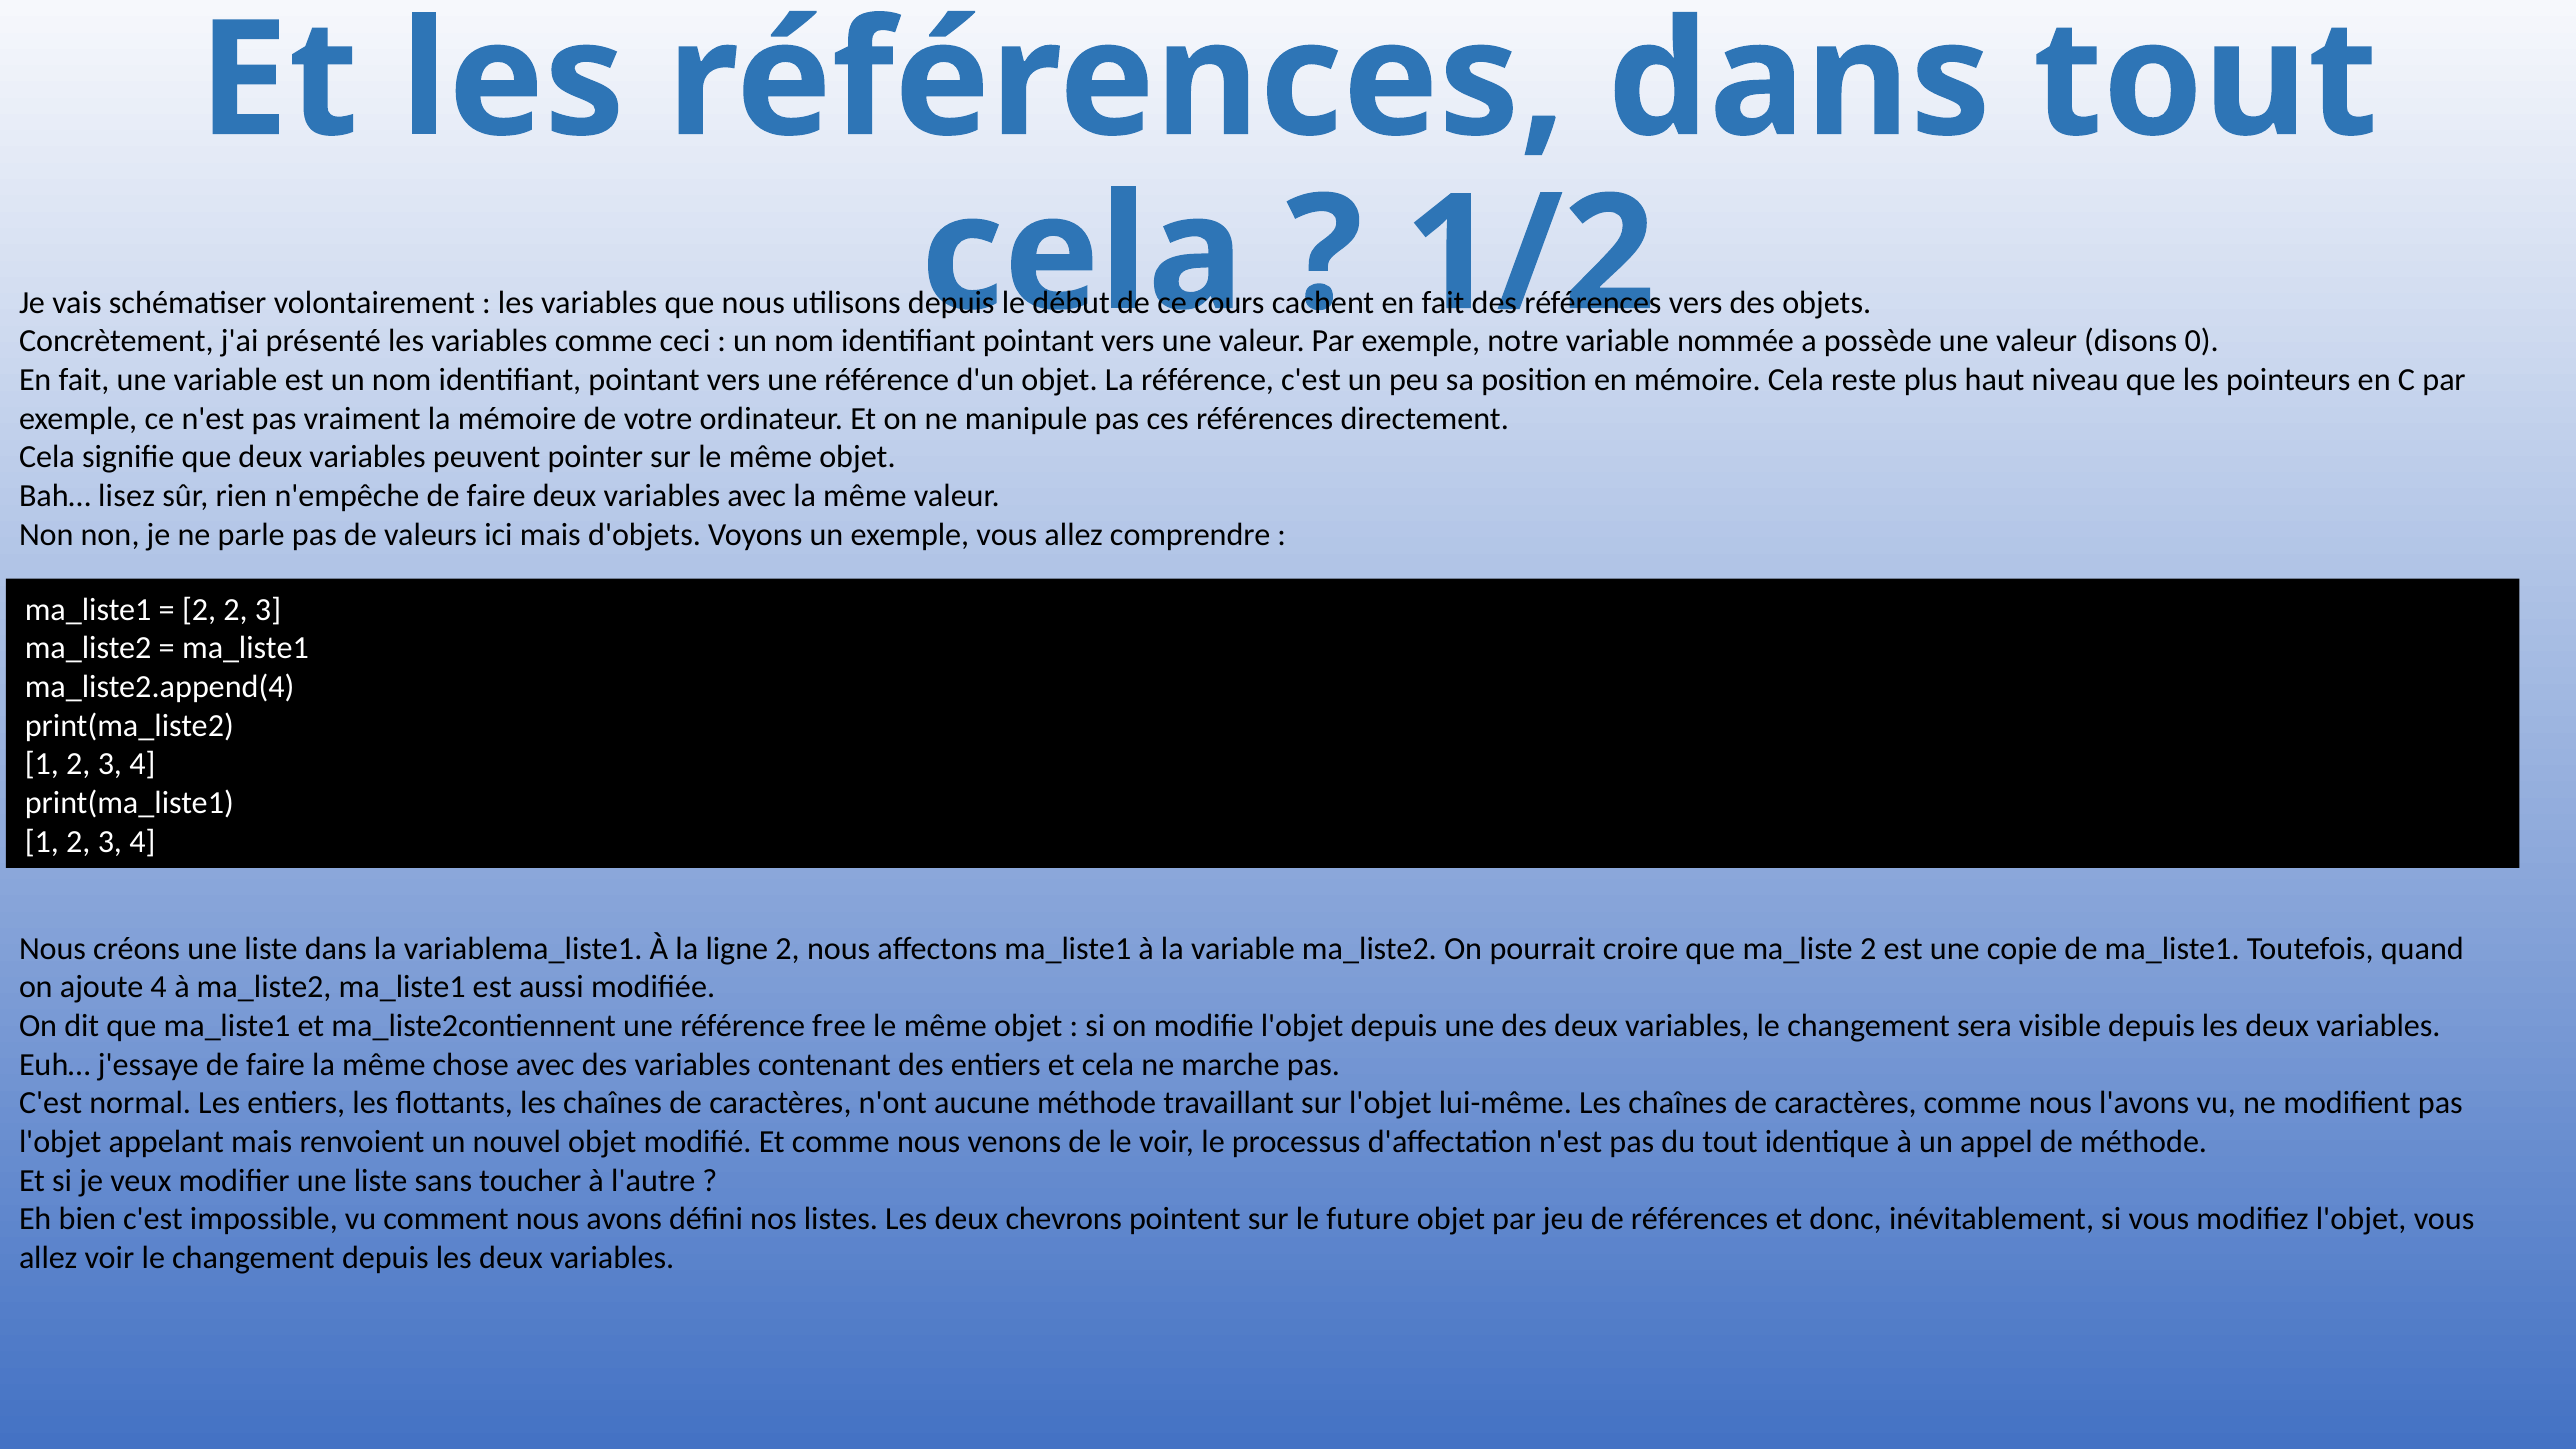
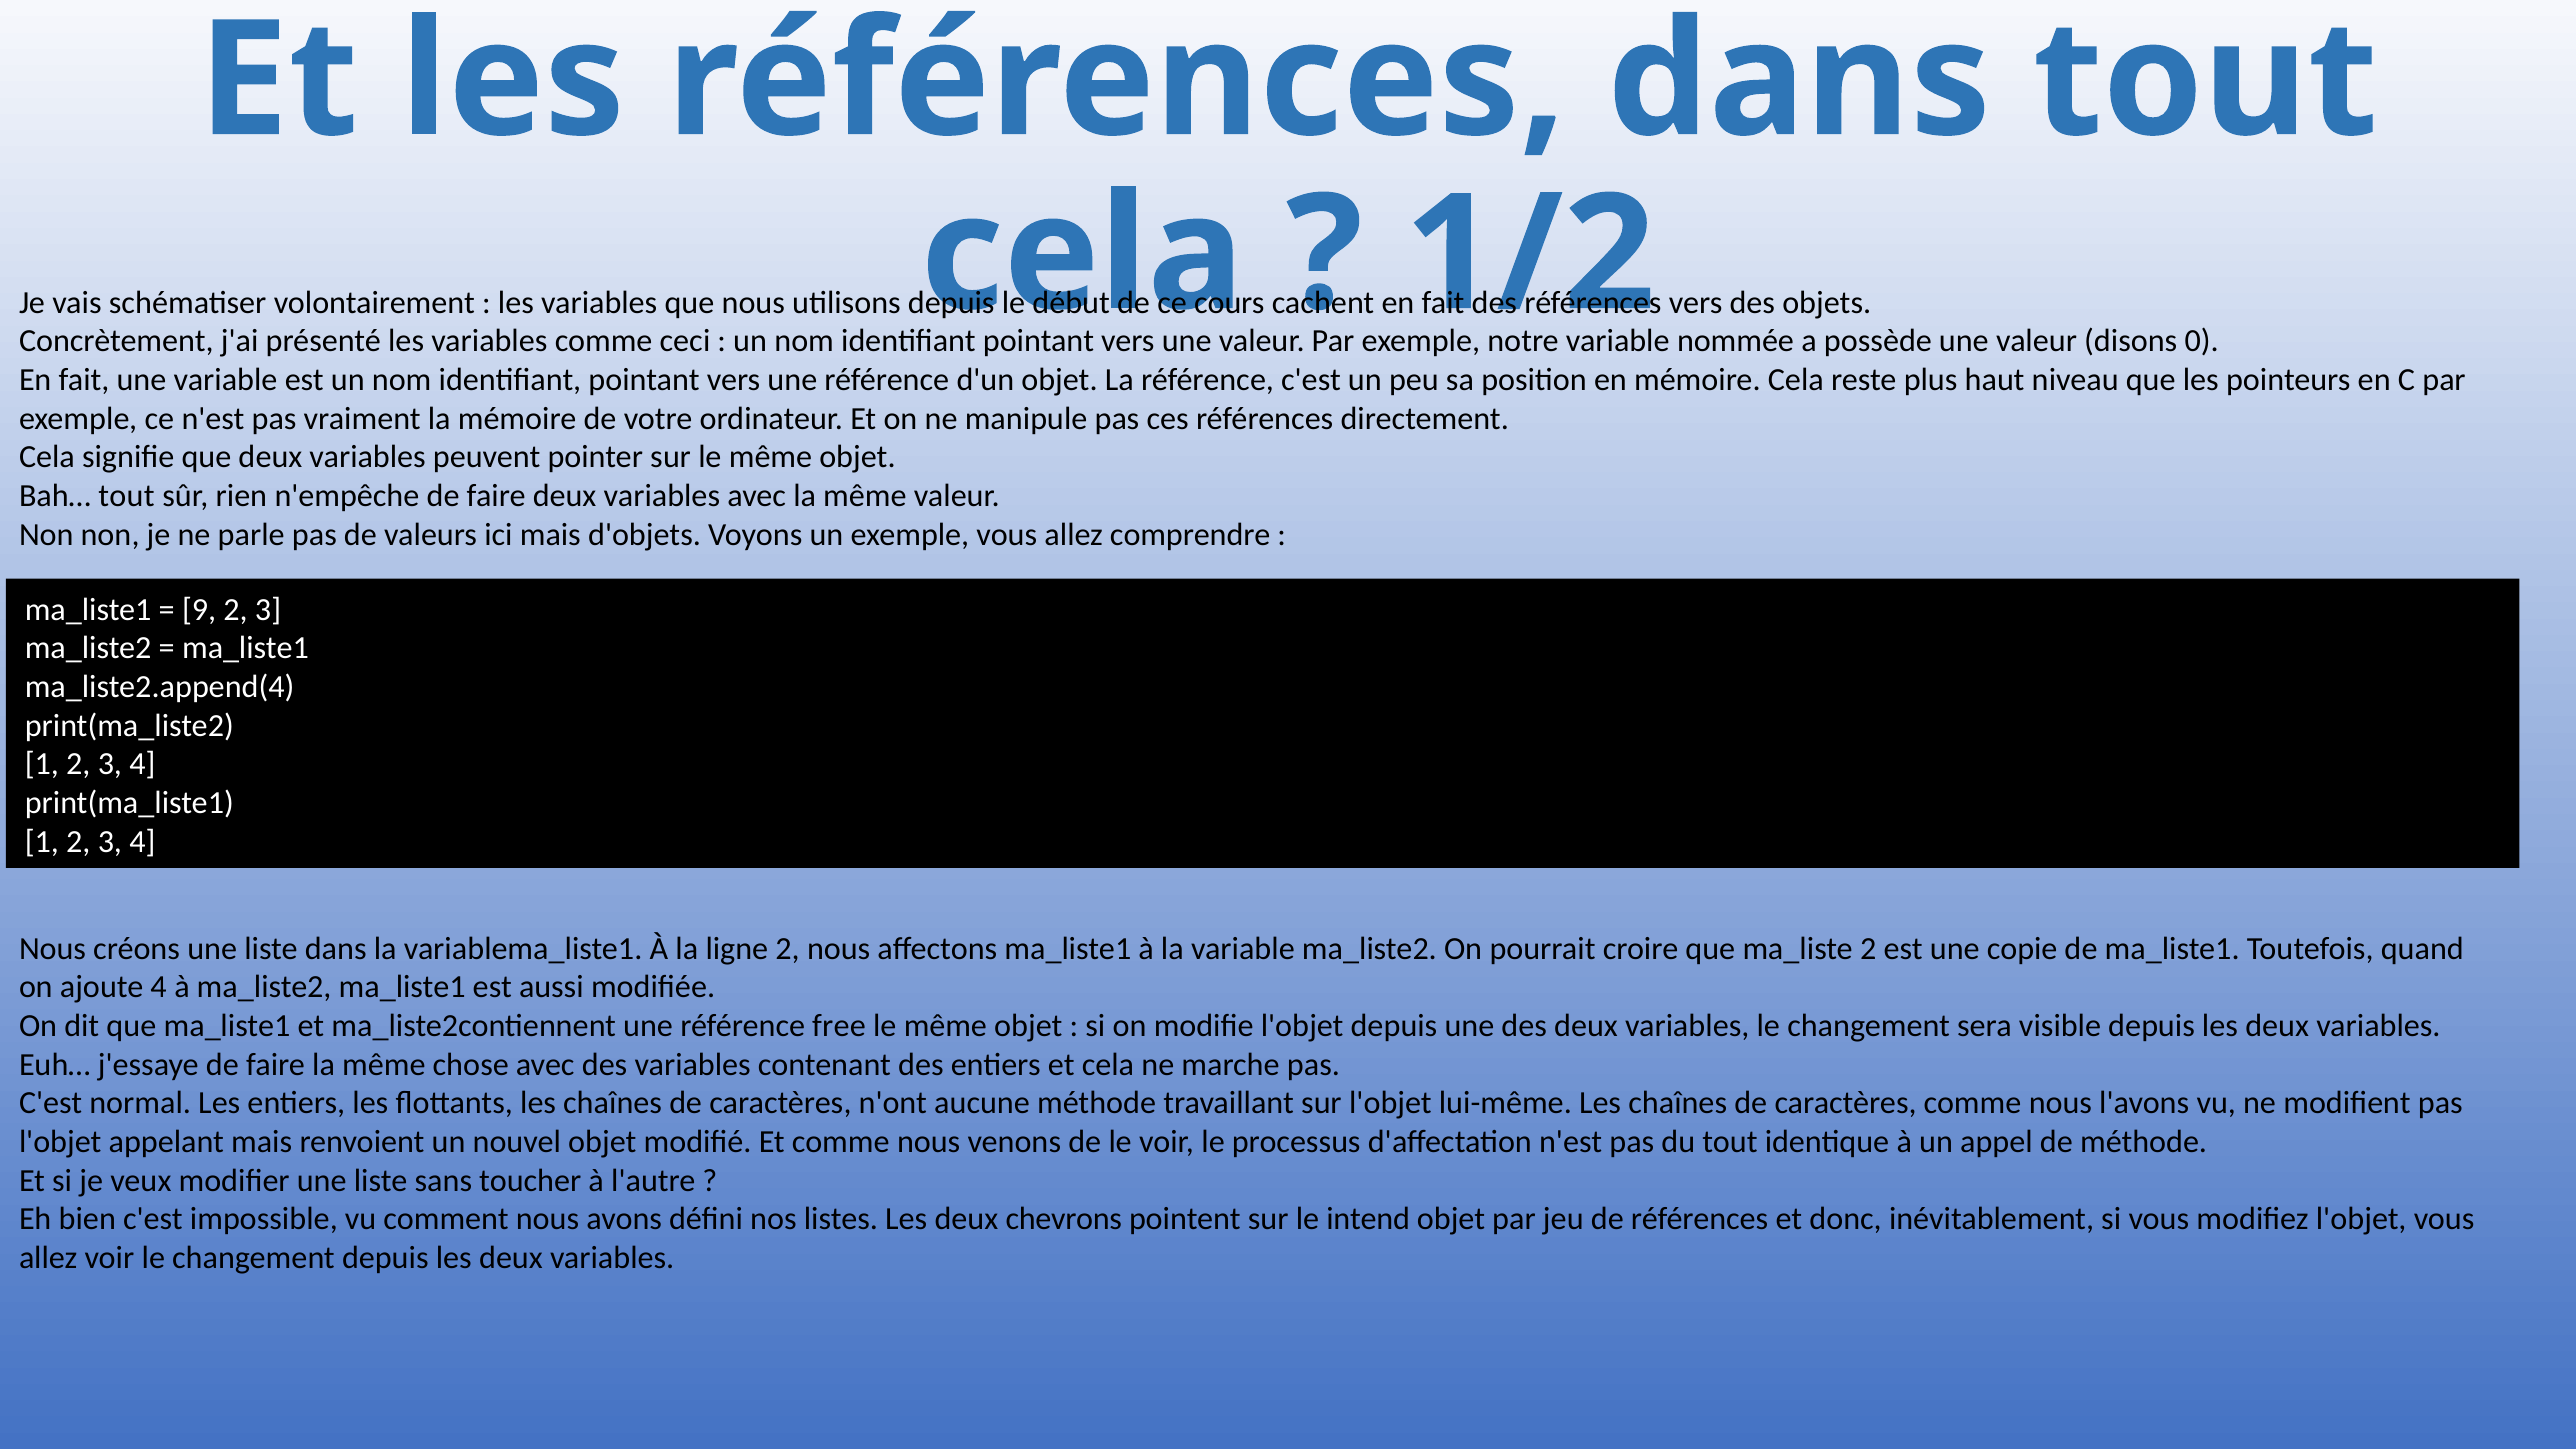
Bah… lisez: lisez -> tout (126, 496)
2: 2 -> 9 (199, 610)
future: future -> intend (1368, 1219)
